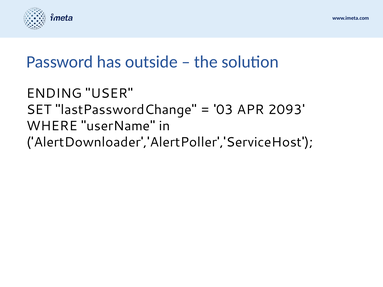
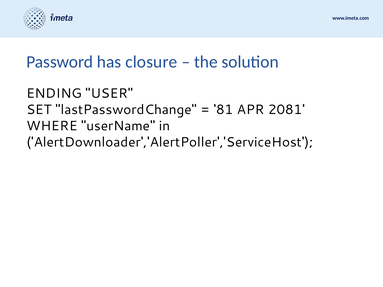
outside: outside -> closure (151, 62)
03: 03 -> 81 (223, 110)
2093: 2093 -> 2081 (286, 110)
